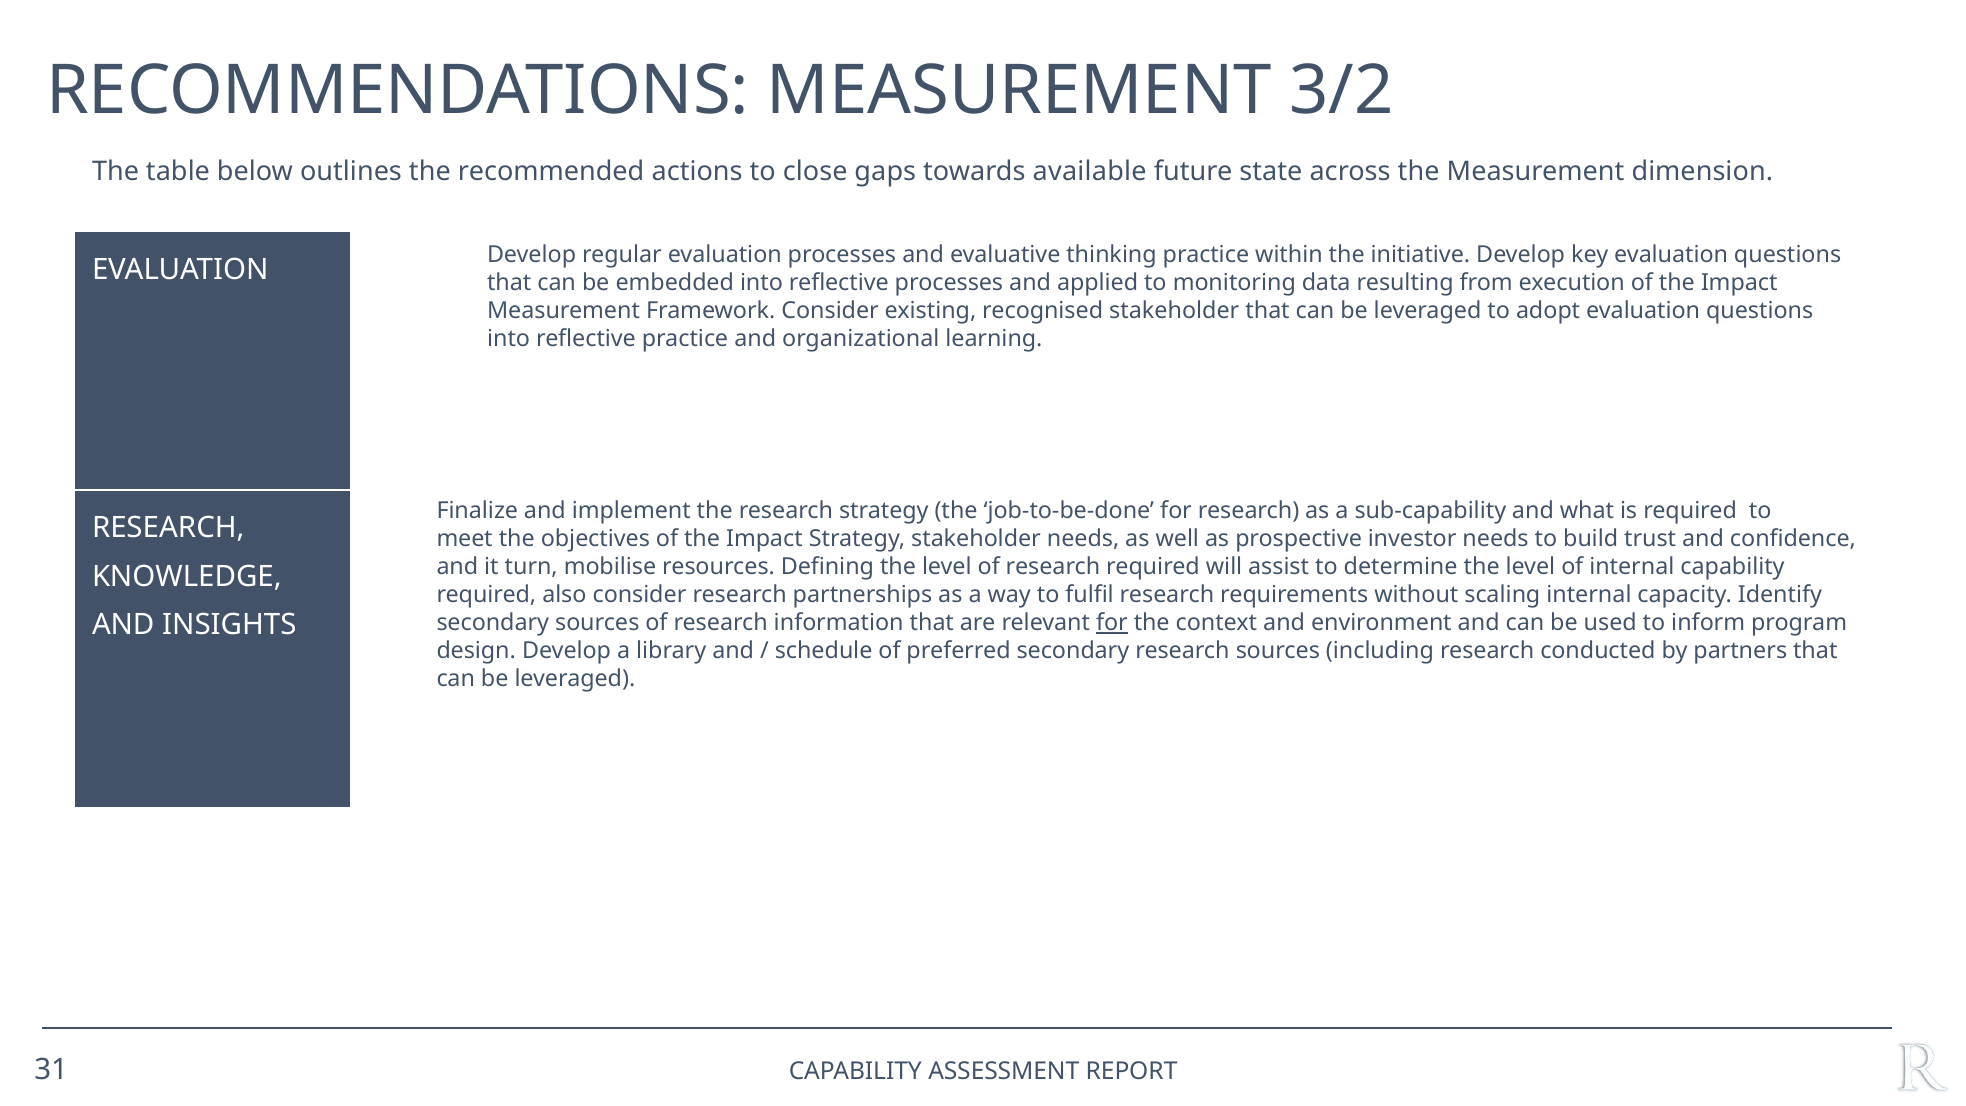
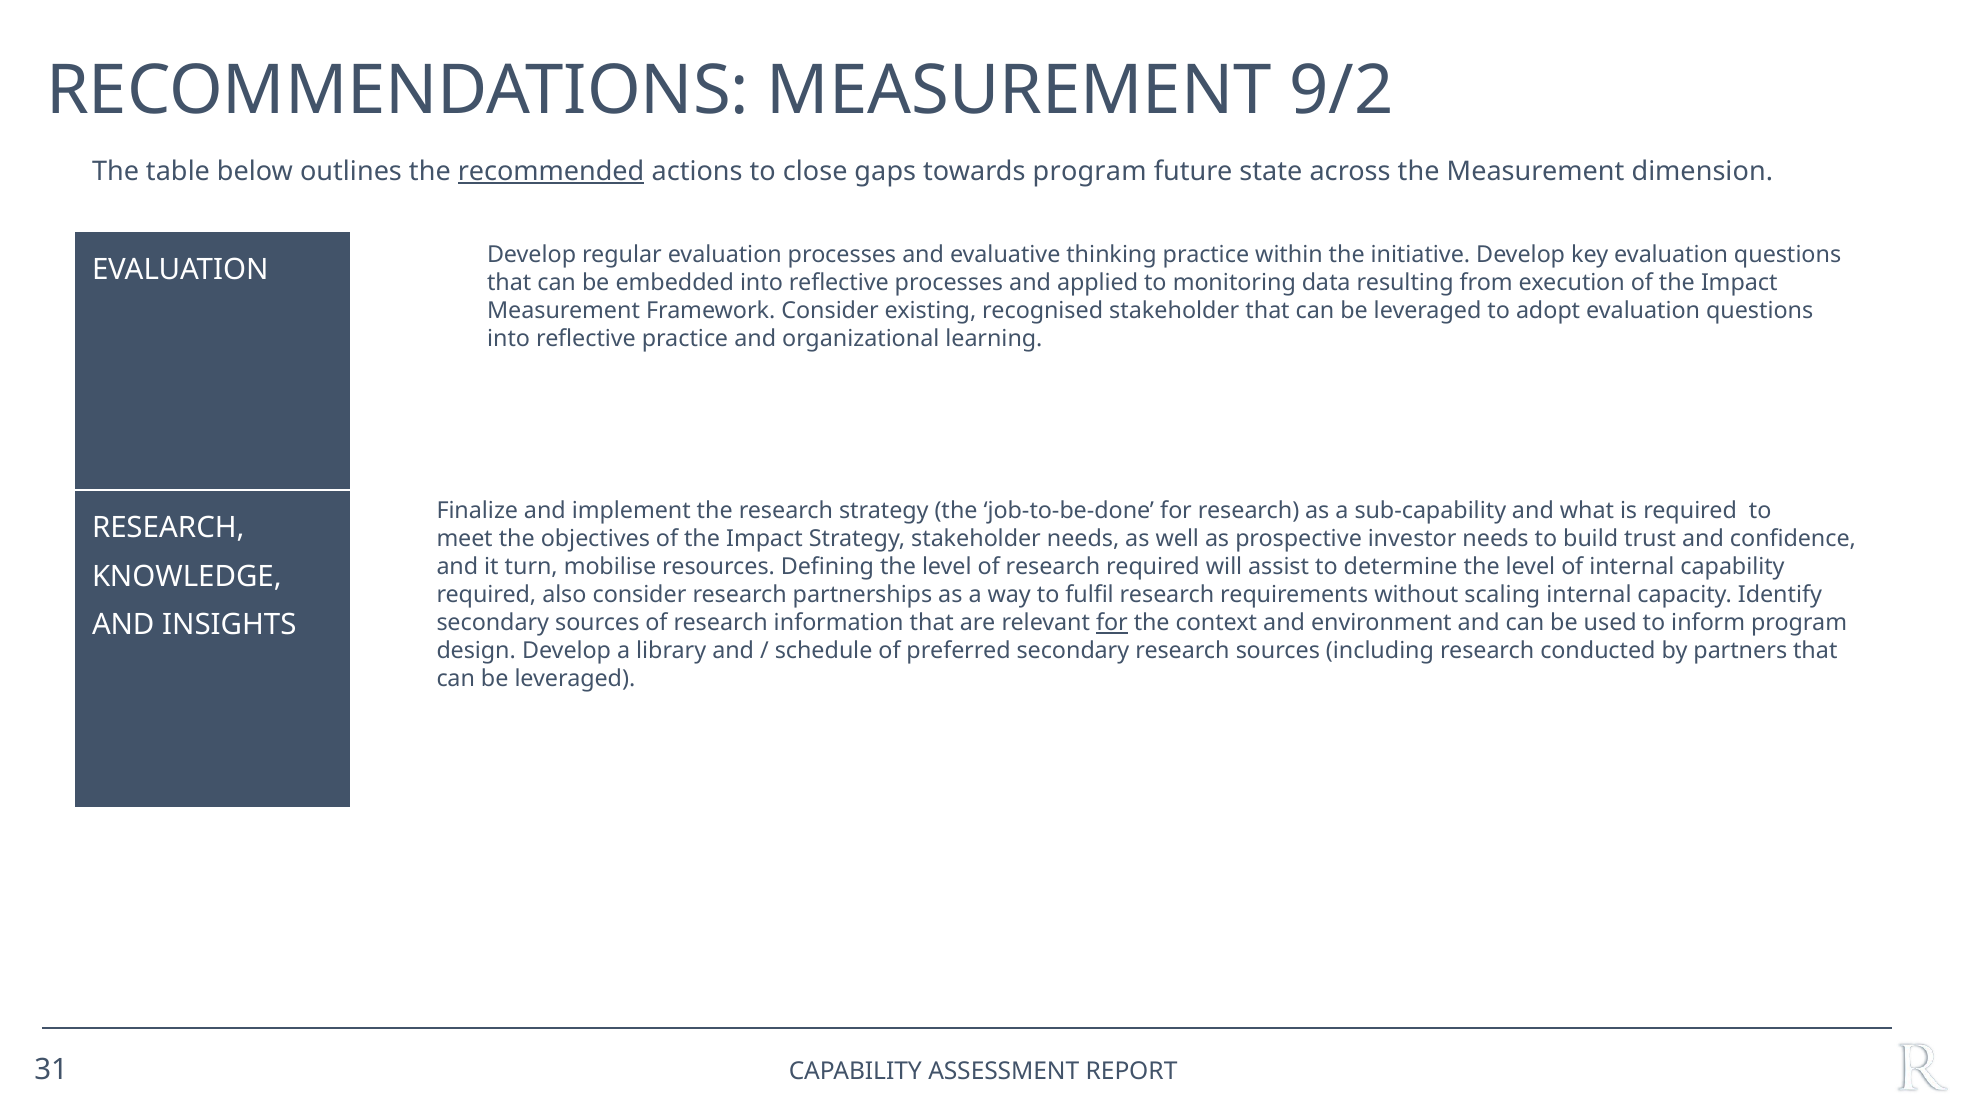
3/2: 3/2 -> 9/2 (1341, 91)
recommended underline: none -> present (551, 171)
towards available: available -> program (1090, 171)
